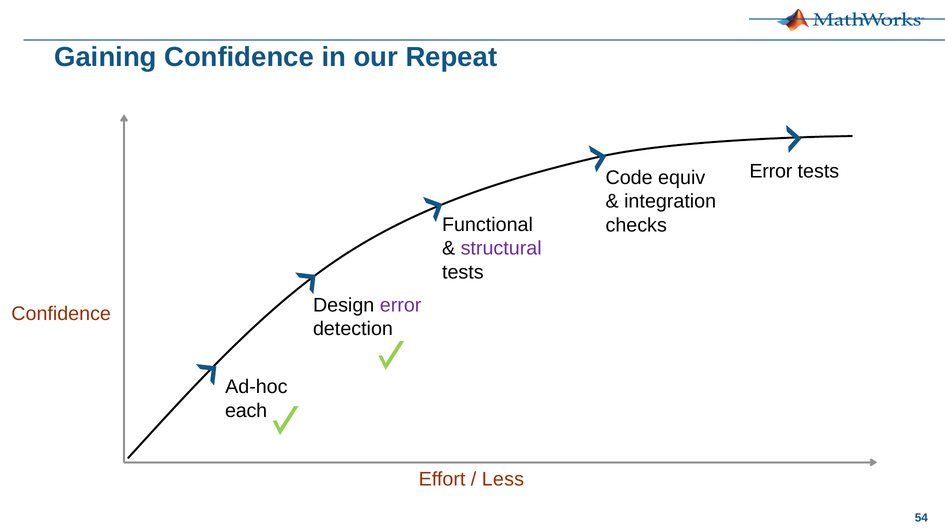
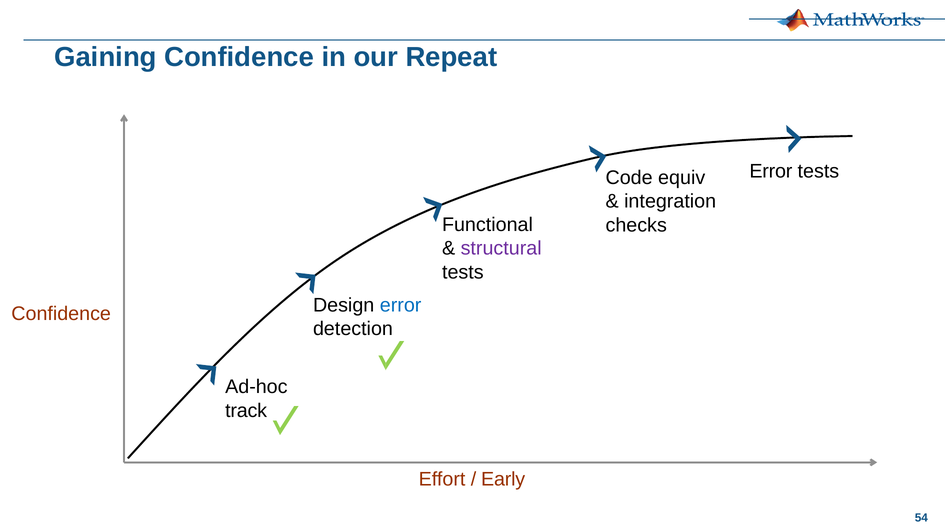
error colour: purple -> blue (401, 306)
each: each -> track (246, 411)
Less: Less -> Early (503, 480)
